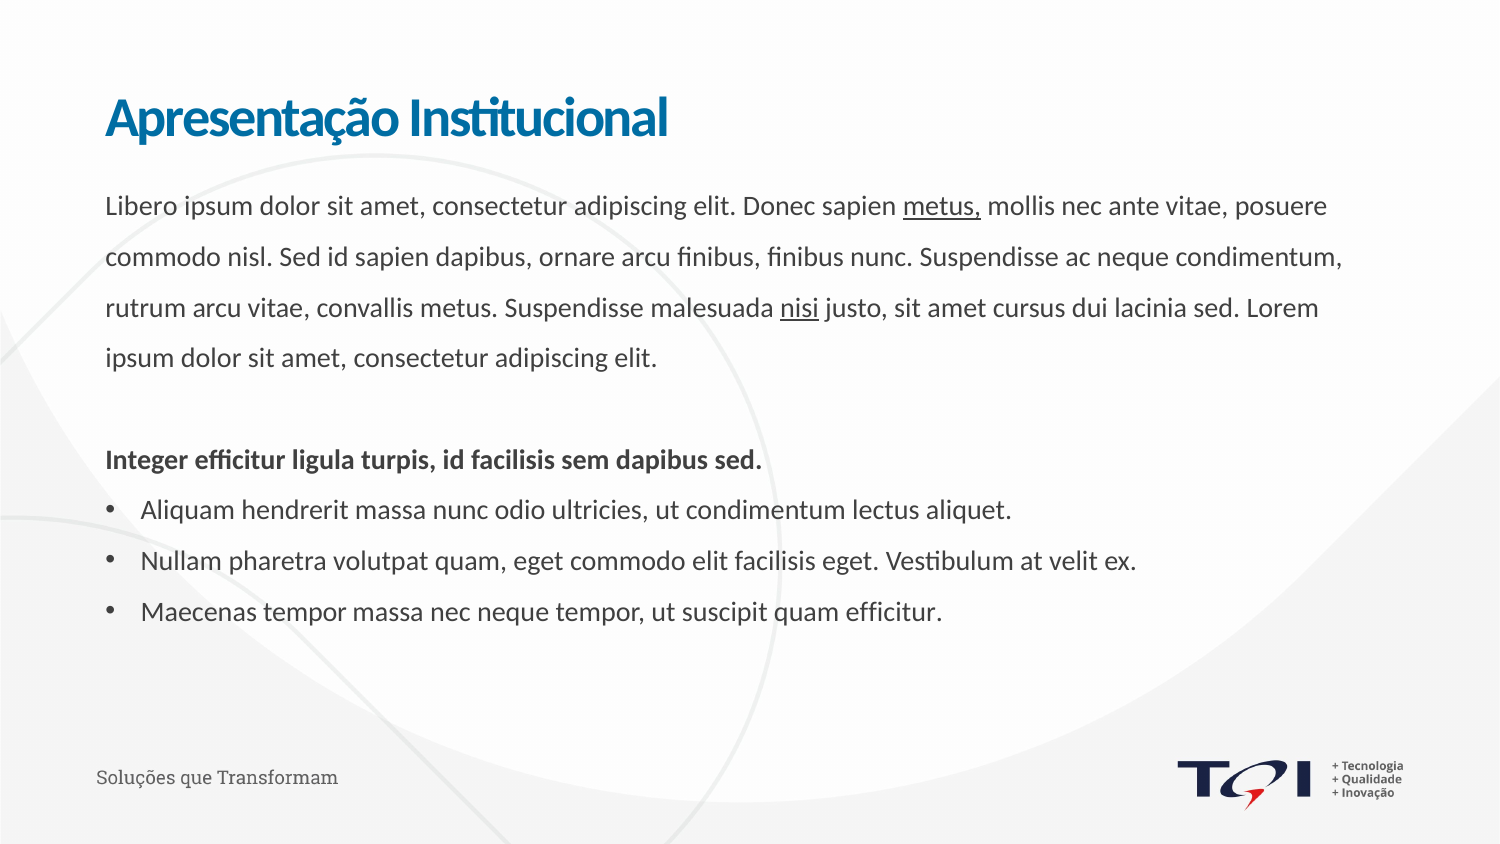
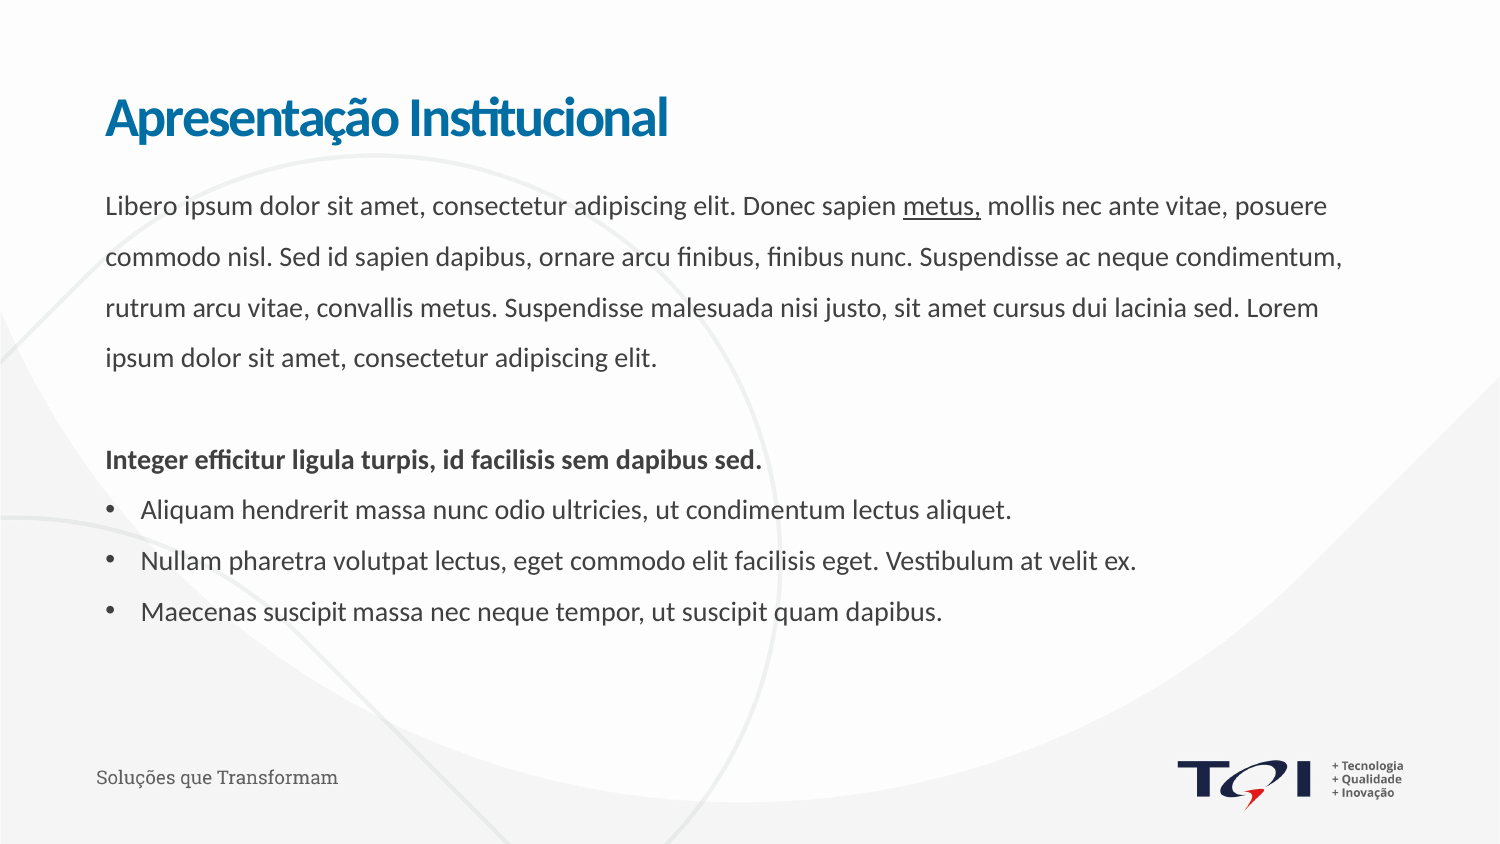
nisi underline: present -> none (799, 308)
volutpat quam: quam -> lectus (471, 561)
Maecenas tempor: tempor -> suscipit (305, 612)
quam efficitur: efficitur -> dapibus (894, 612)
